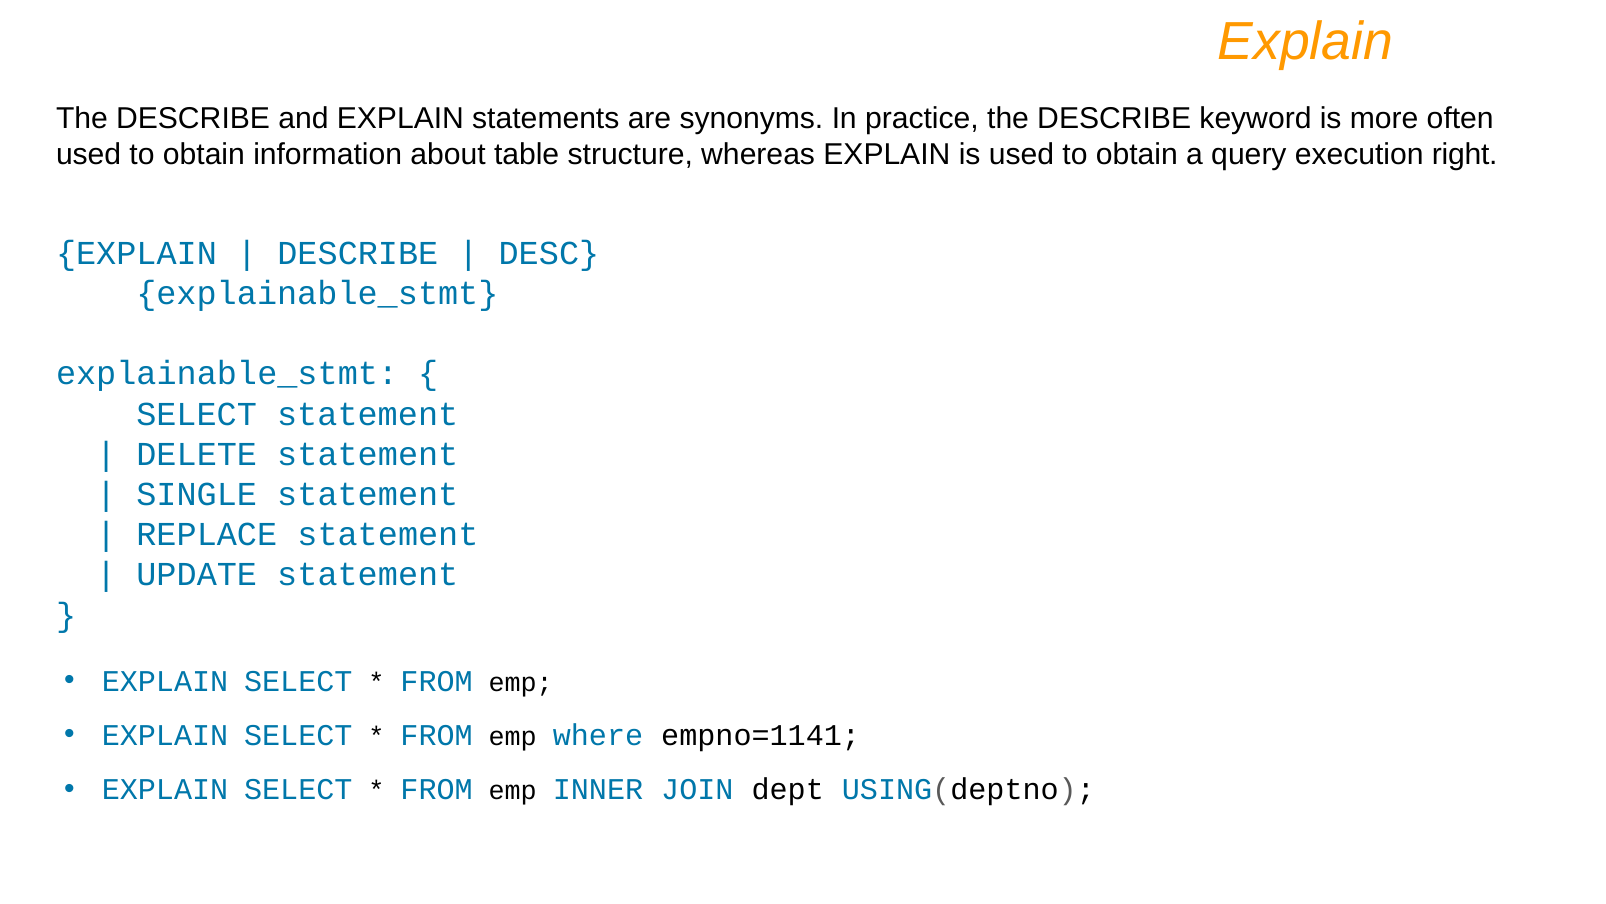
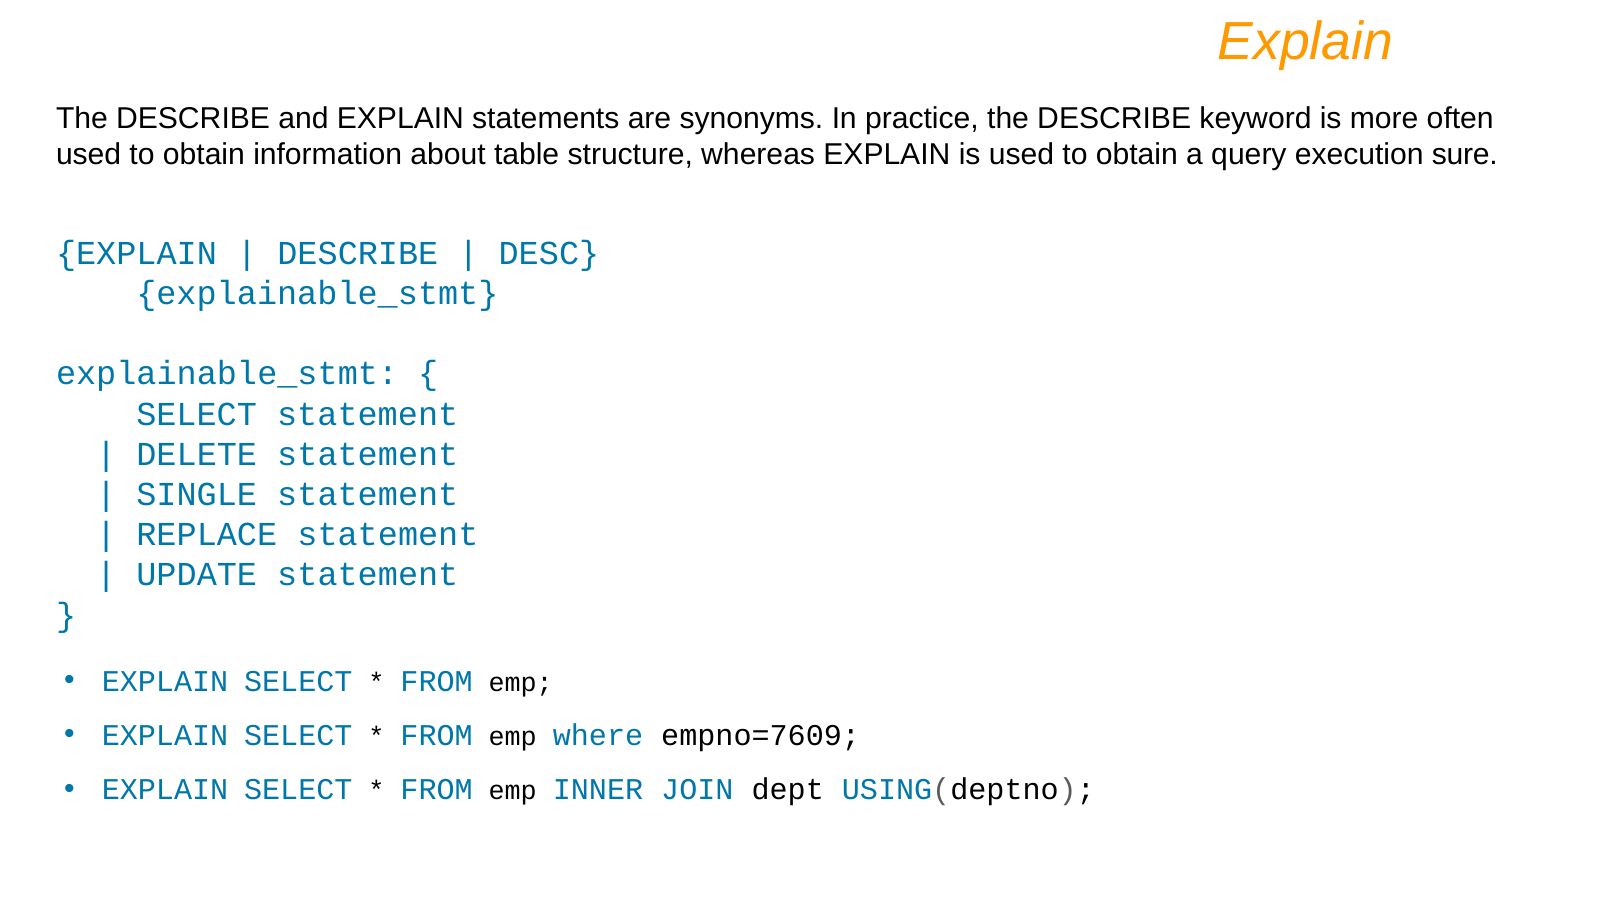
right: right -> sure (1465, 155)
empno=1141: empno=1141 -> empno=7609 (761, 735)
